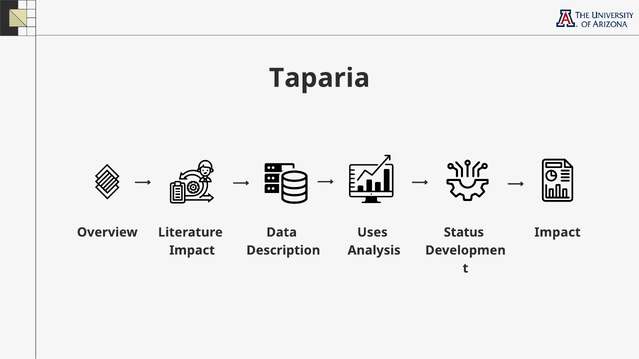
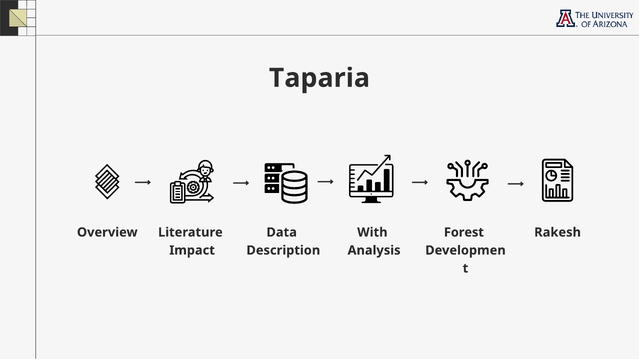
Uses: Uses -> With (372, 233)
Status: Status -> Forest (464, 233)
Impact: Impact -> Rakesh (558, 233)
